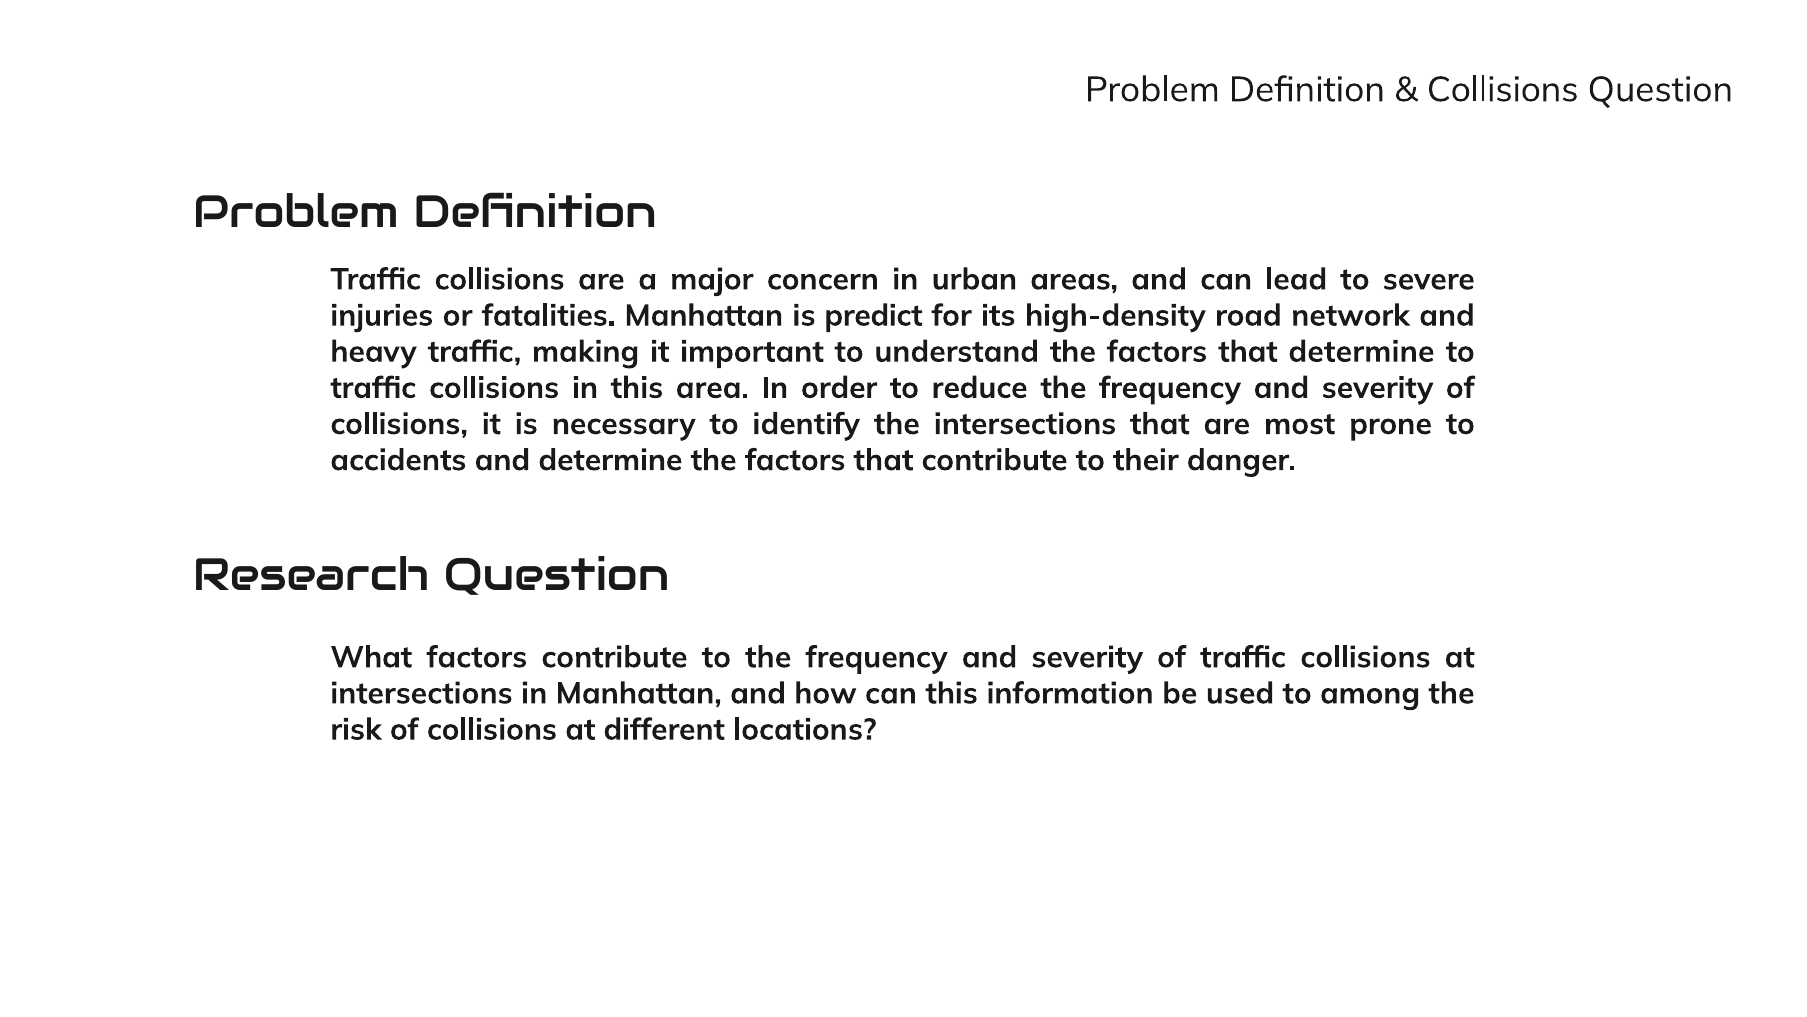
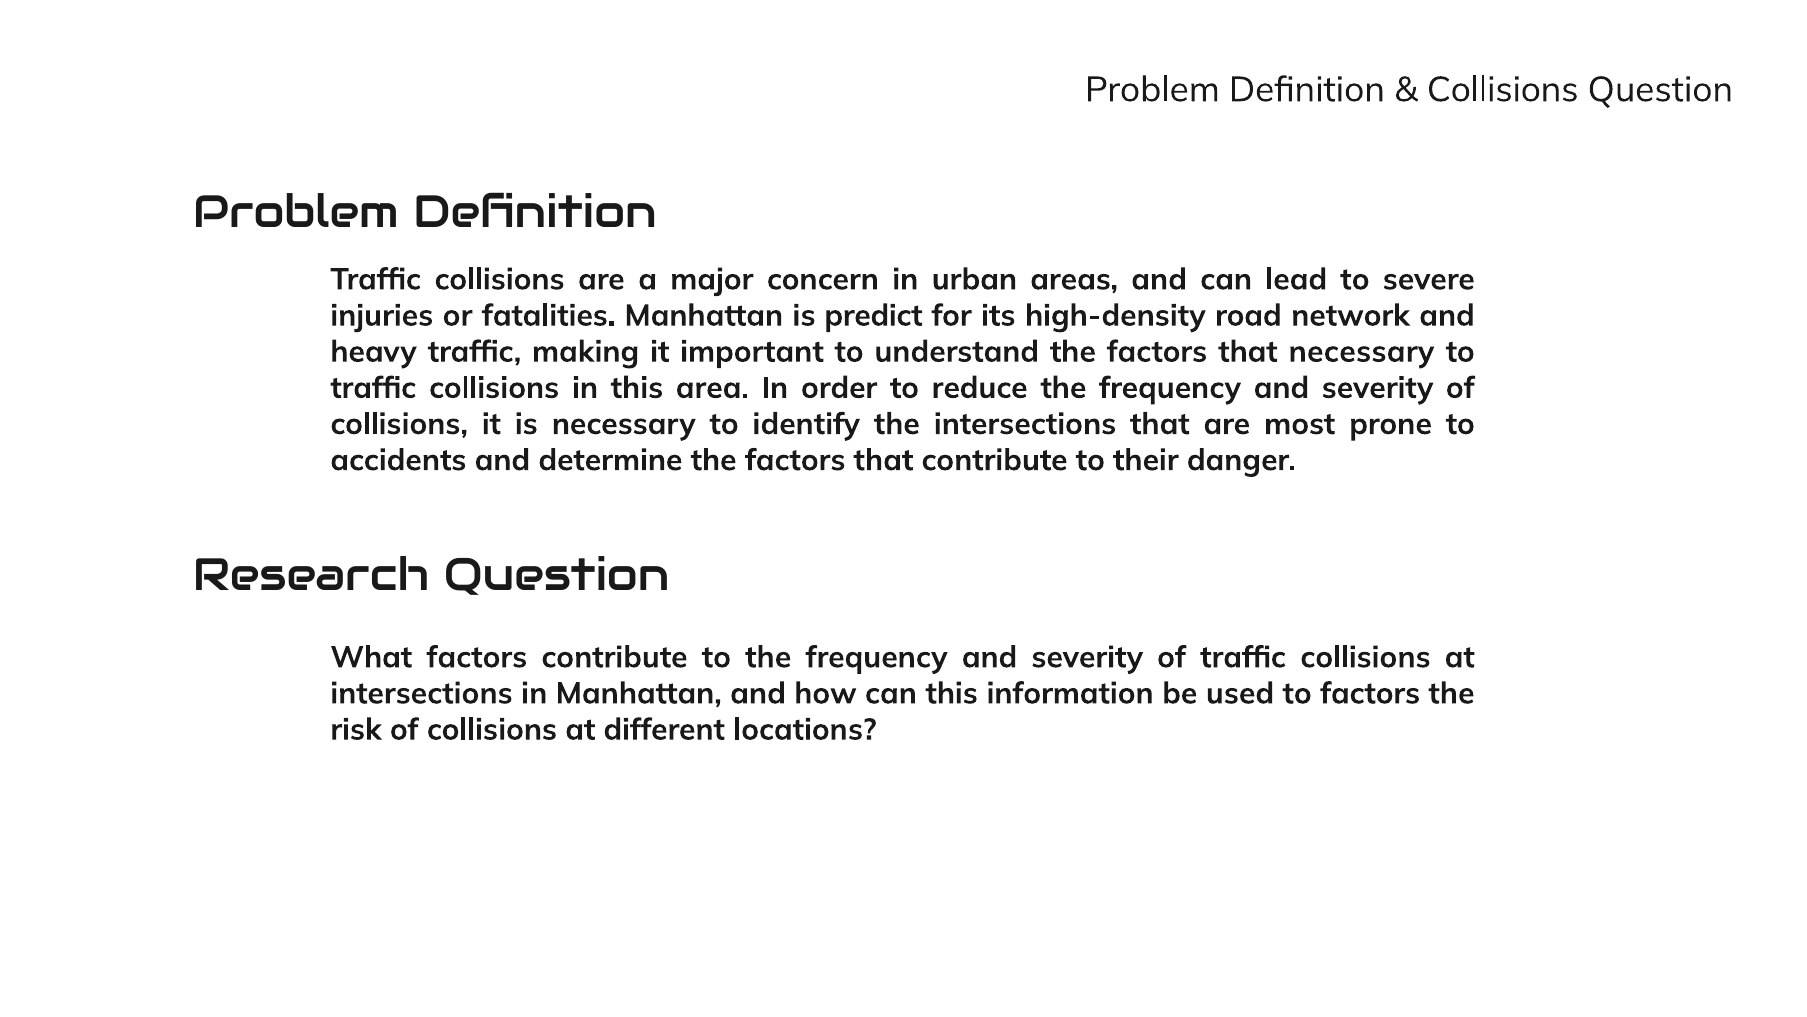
that determine: determine -> necessary (1361, 352)
to among: among -> factors (1370, 693)
